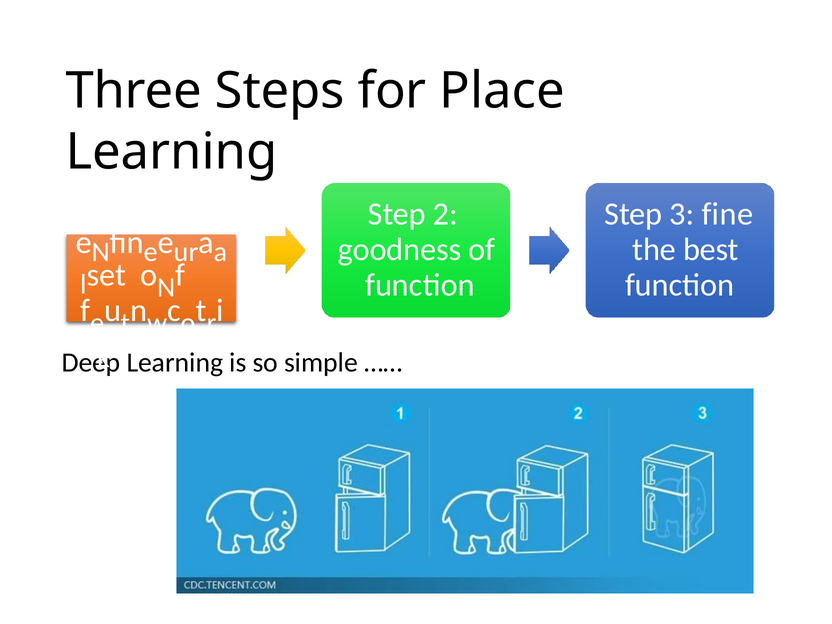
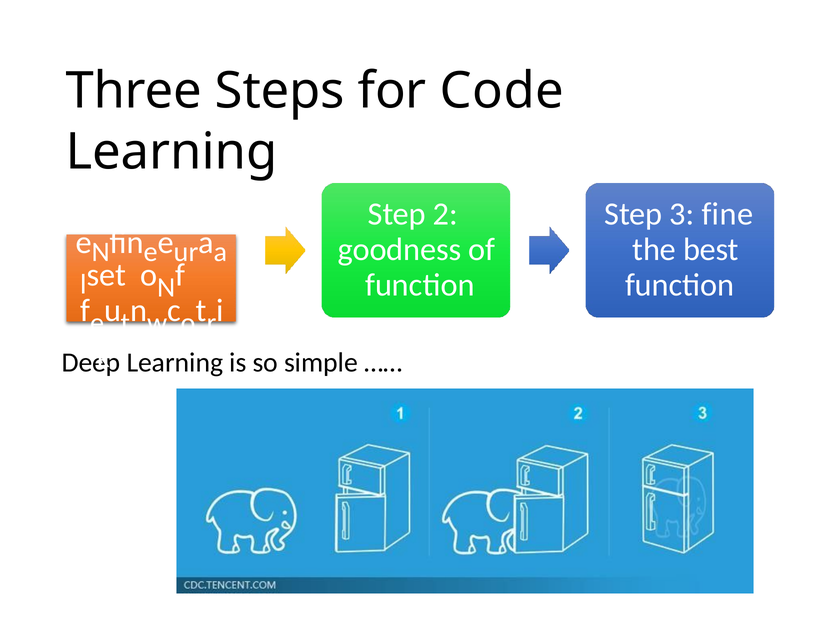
Place: Place -> Code (502, 91)
